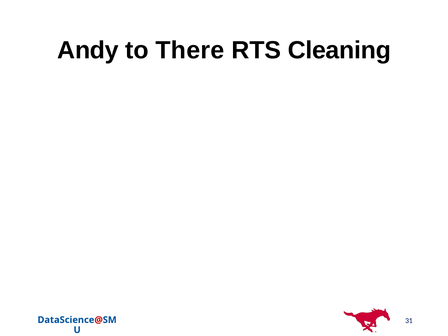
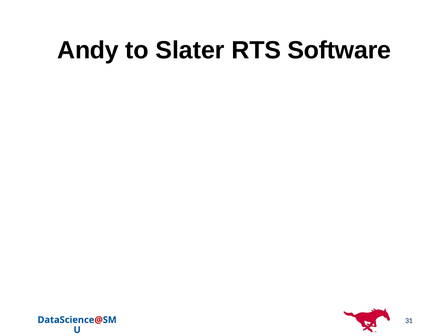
There: There -> Slater (190, 50)
Cleaning: Cleaning -> Software (339, 50)
